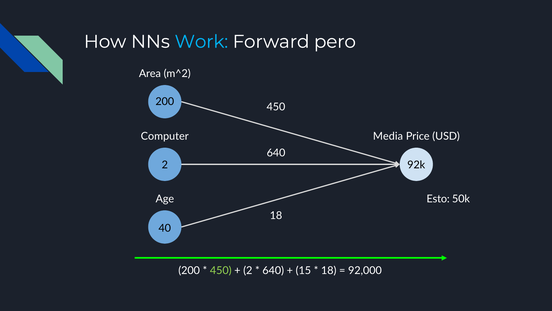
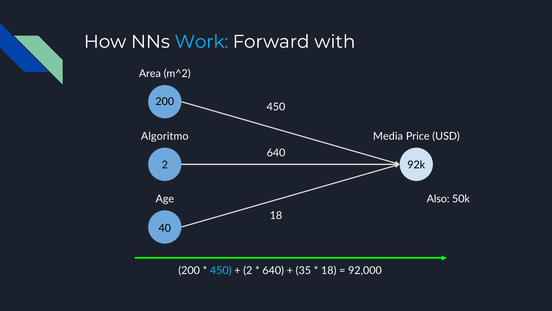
pero: pero -> with (335, 42)
Computer: Computer -> Algoritmo (165, 136)
Esto: Esto -> Also (438, 199)
450 colour: light green -> light blue (221, 270)
15: 15 -> 35 (303, 270)
